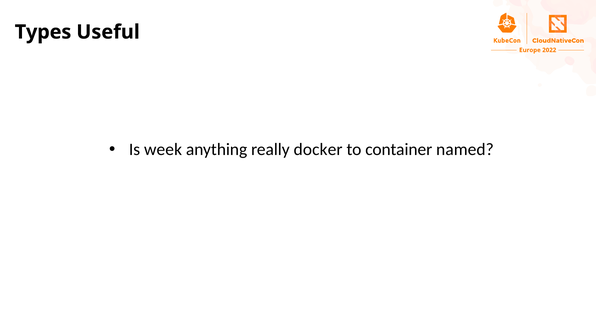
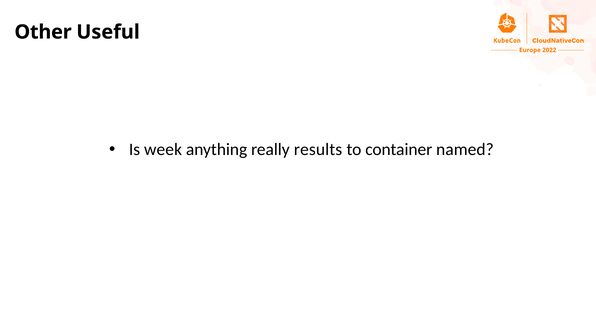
Types: Types -> Other (43, 32)
docker: docker -> results (318, 149)
